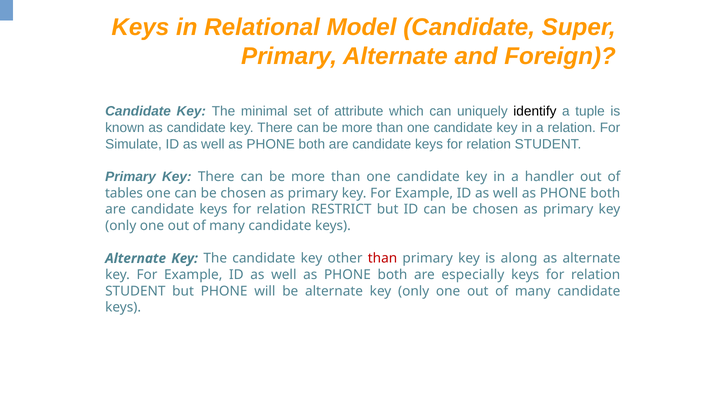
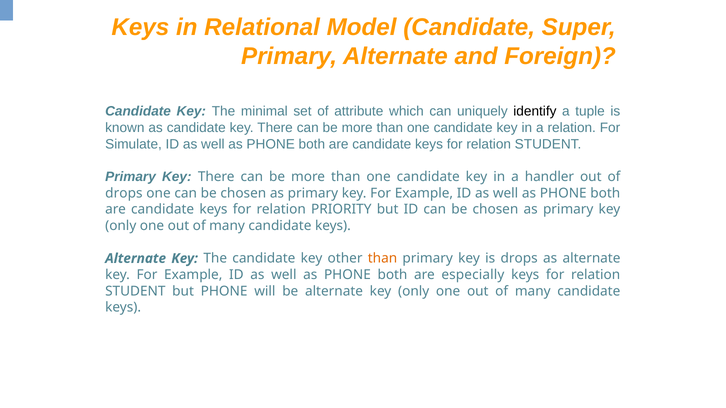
tables: tables -> drops (124, 193)
RESTRICT: RESTRICT -> PRIORITY (341, 210)
than colour: red -> orange (383, 259)
is along: along -> drops (519, 259)
